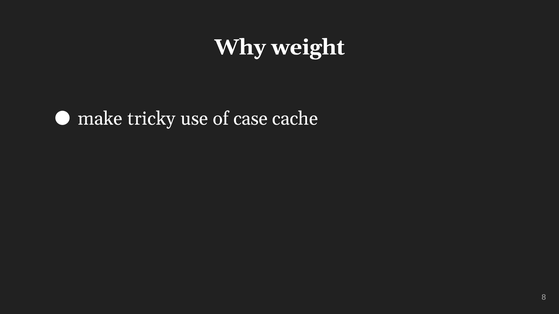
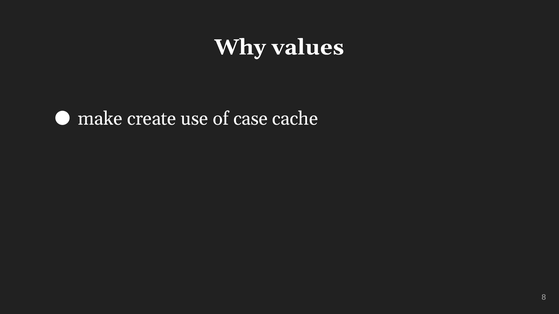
weight: weight -> values (308, 47)
tricky: tricky -> create (152, 119)
